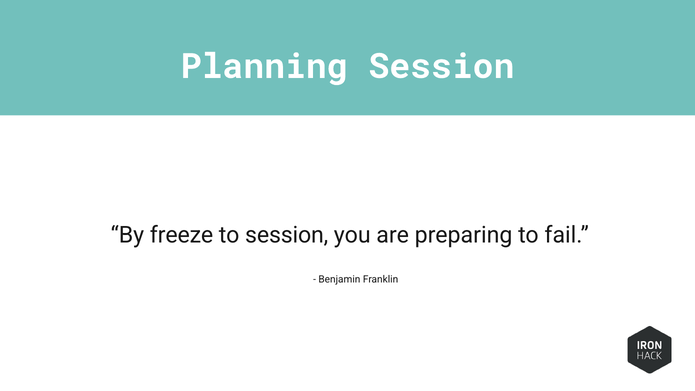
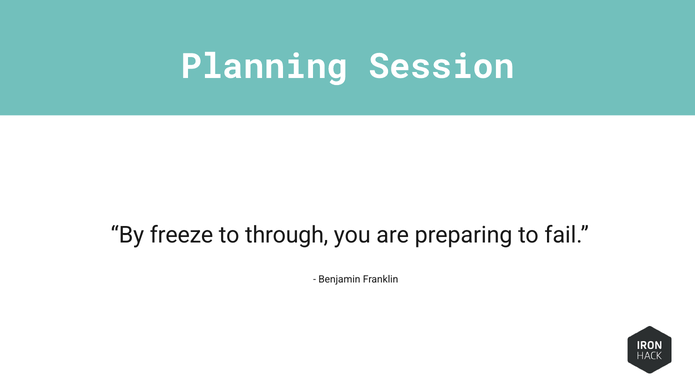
to session: session -> through (287, 235)
